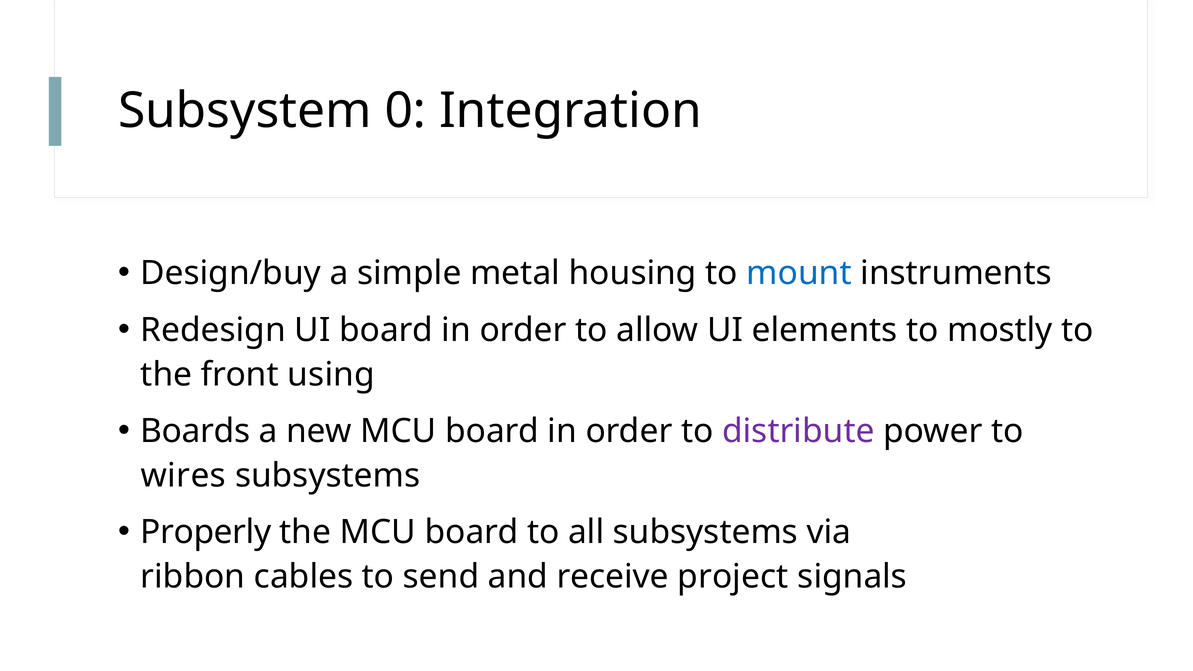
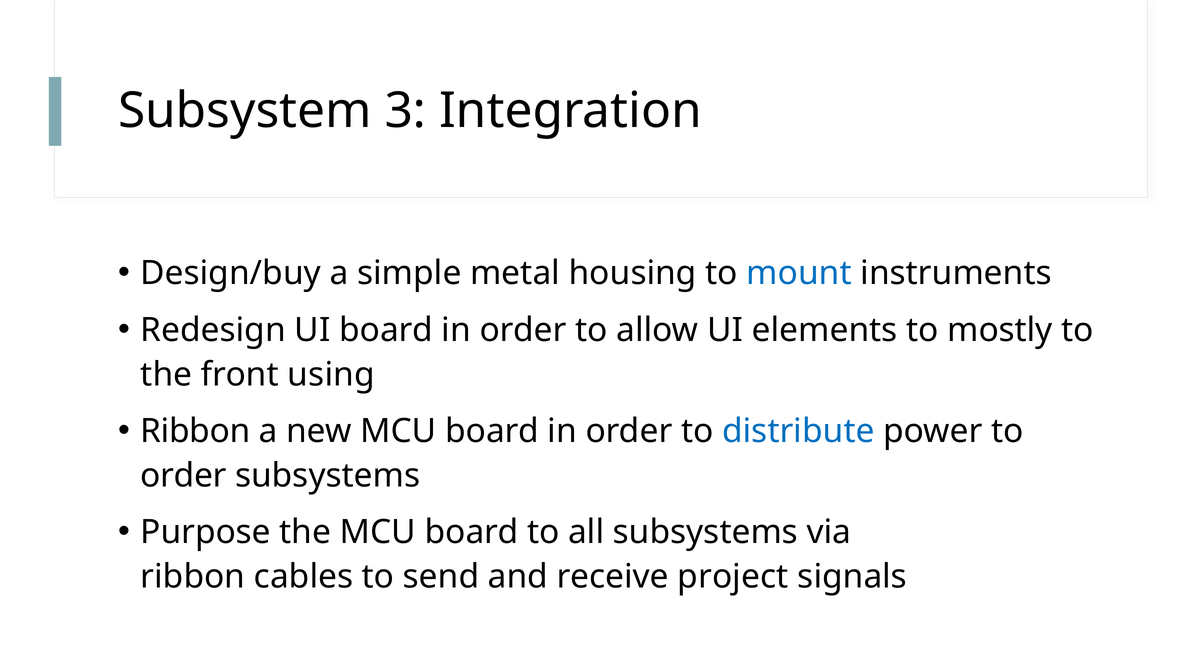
0: 0 -> 3 (405, 111)
Boards: Boards -> Ribbon (195, 431)
distribute colour: purple -> blue (798, 431)
wires: wires -> order (184, 476)
Properly: Properly -> Purpose (206, 532)
